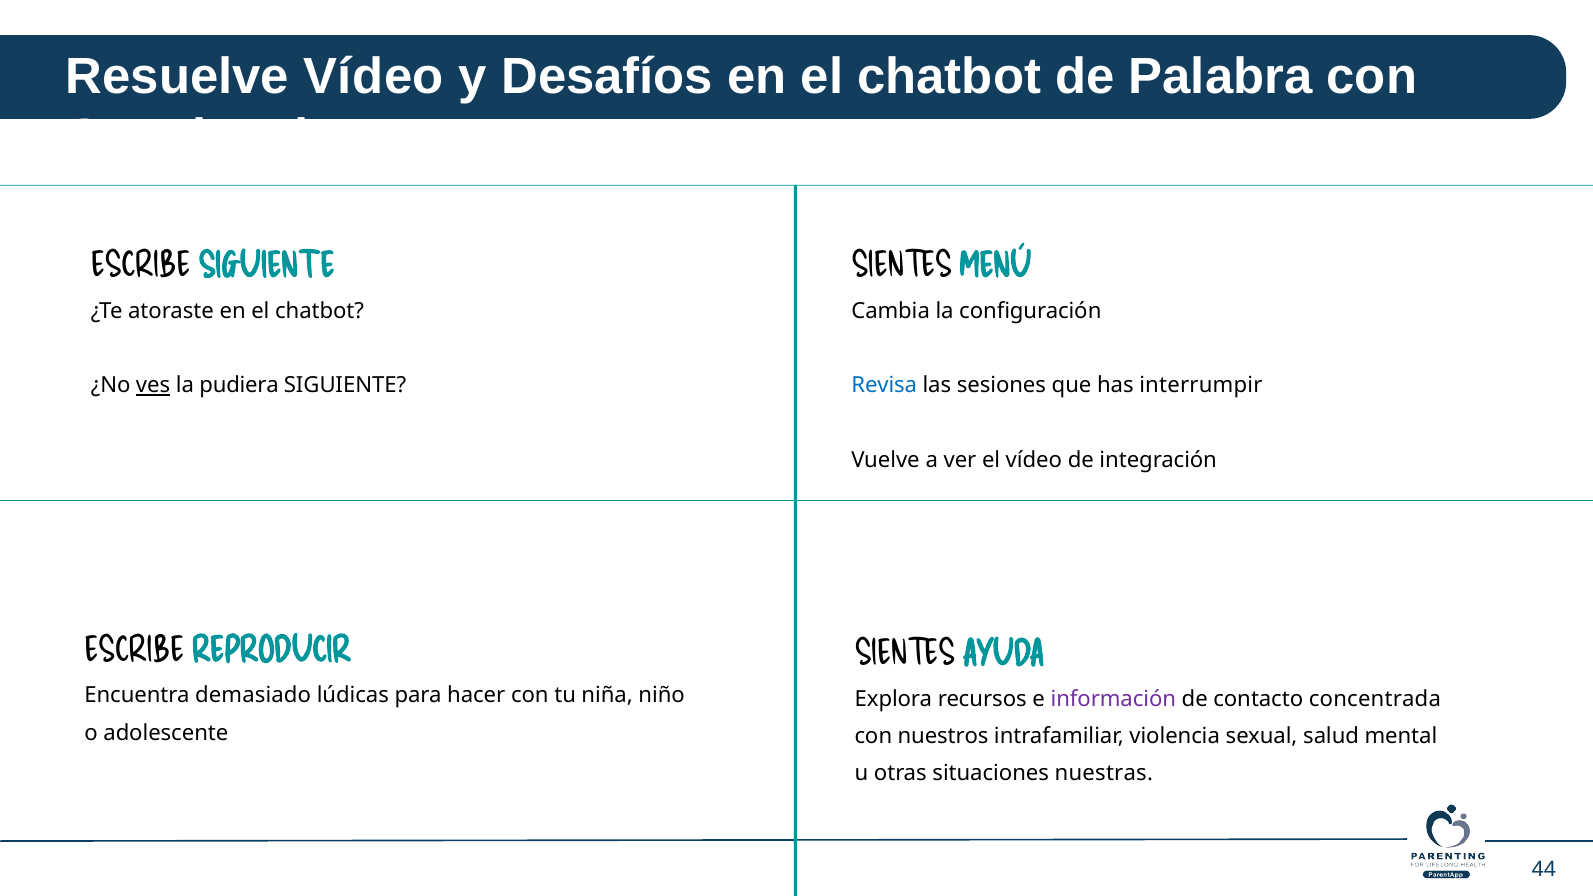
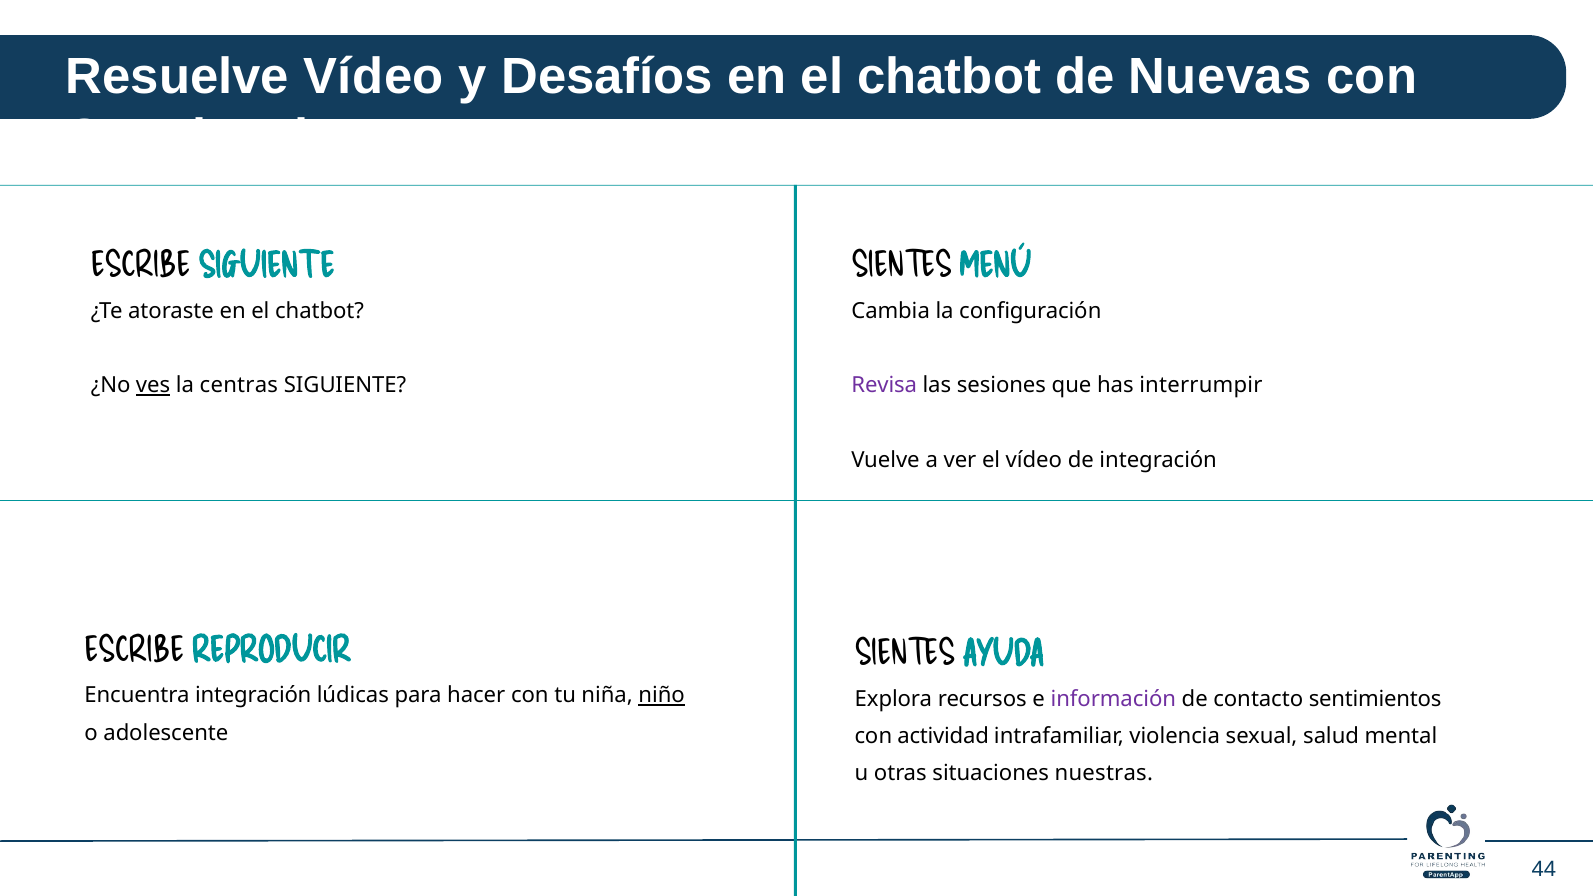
Palabra: Palabra -> Nuevas (1220, 76)
pudiera: pudiera -> centras (239, 386)
Revisa colour: blue -> purple (884, 386)
Encuentra demasiado: demasiado -> integración (253, 696)
niño underline: none -> present (662, 696)
concentrada: concentrada -> sentimientos (1375, 699)
nuestros: nuestros -> actividad (943, 737)
